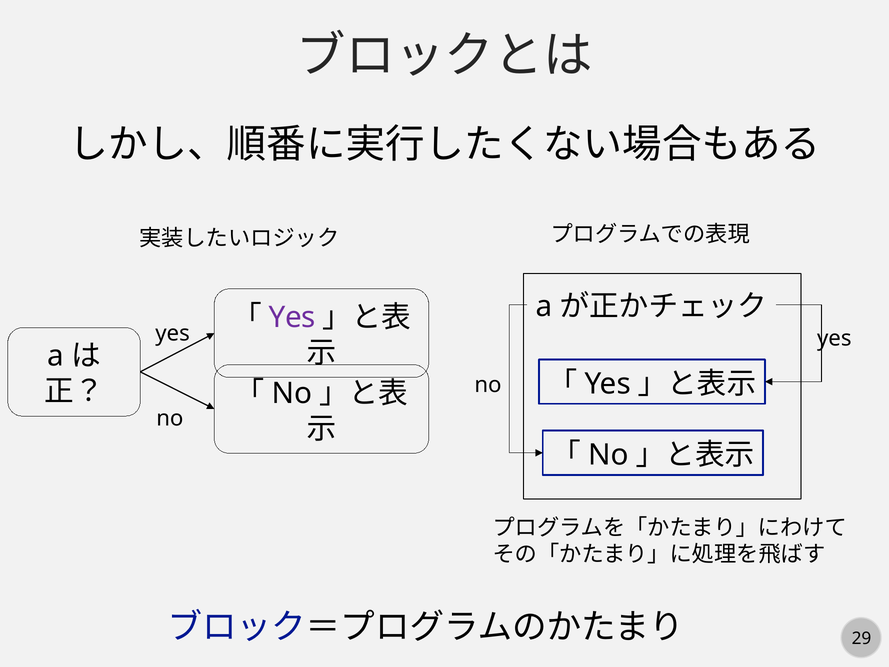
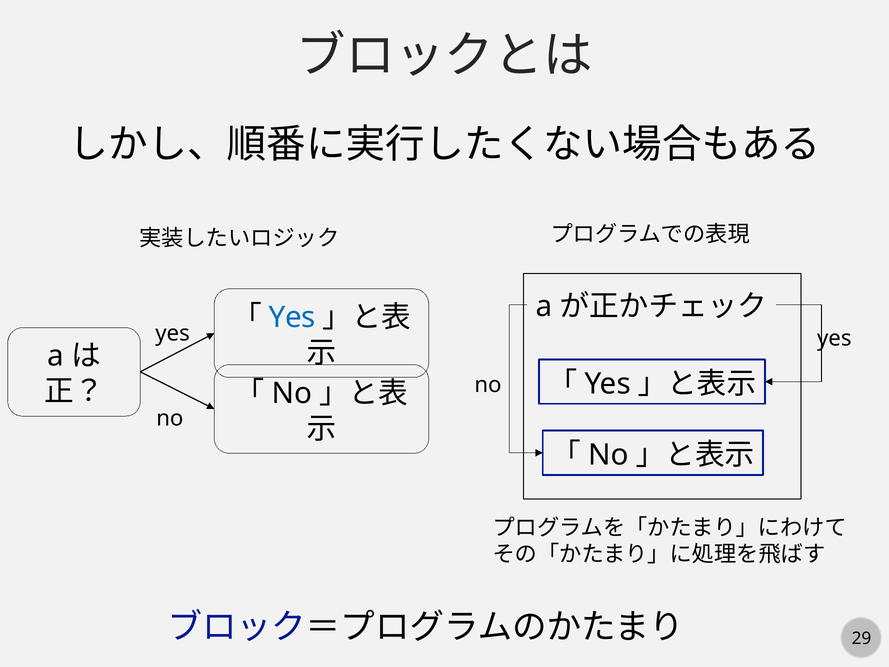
Yes colour: purple -> blue (292, 317)
